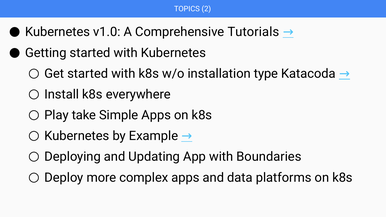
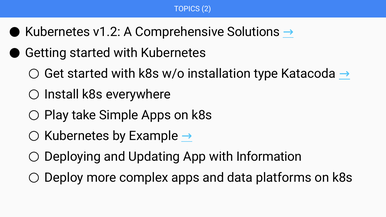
v1.0: v1.0 -> v1.2 (107, 32)
Tutorials: Tutorials -> Solutions (254, 32)
Boundaries: Boundaries -> Information (269, 157)
